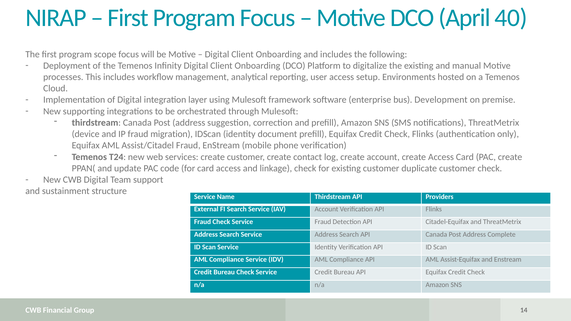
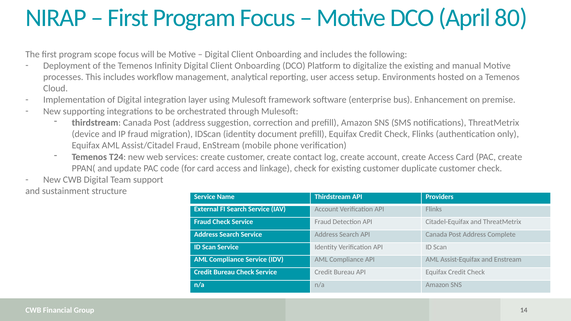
40: 40 -> 80 (511, 18)
Development: Development -> Enhancement (441, 100)
